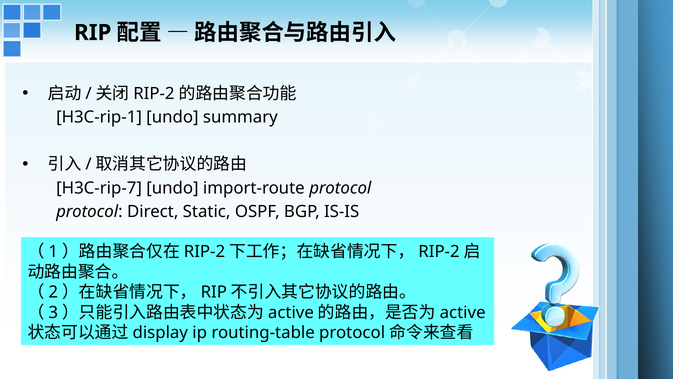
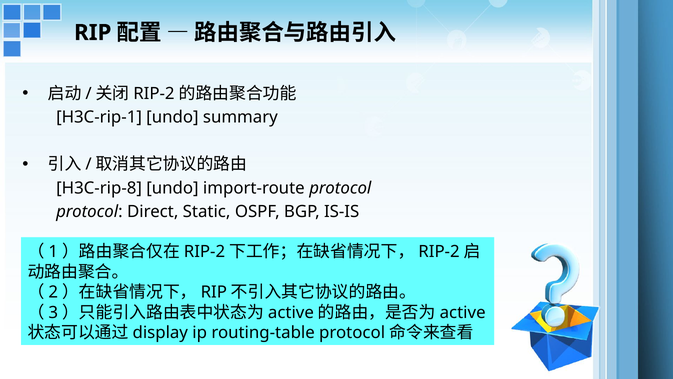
H3C-rip-7: H3C-rip-7 -> H3C-rip-8 (99, 188)
